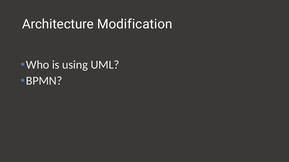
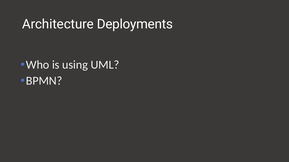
Modification: Modification -> Deployments (135, 24)
